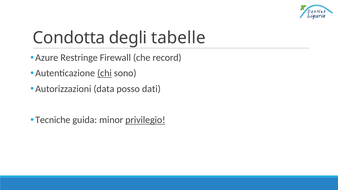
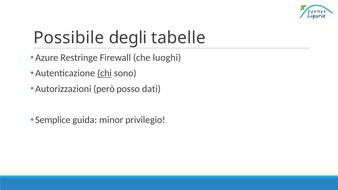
Condotta: Condotta -> Possibile (69, 38)
record: record -> luoghi (167, 58)
data: data -> però (104, 89)
Tecniche: Tecniche -> Semplice (53, 120)
privilegio underline: present -> none (145, 120)
